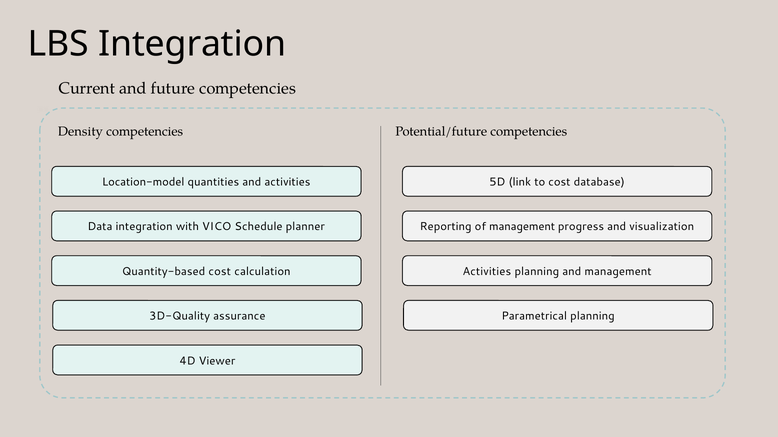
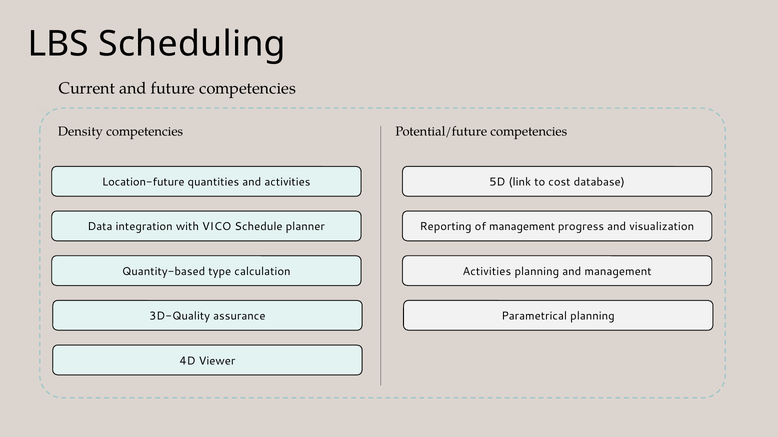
LBS Integration: Integration -> Scheduling (192, 44)
Location-model: Location-model -> Location-future (143, 182)
Quantity-based cost: cost -> type (220, 272)
